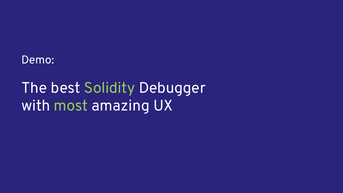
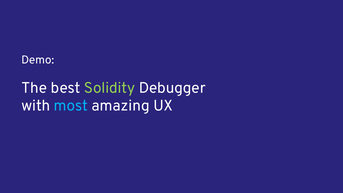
most colour: light green -> light blue (71, 105)
